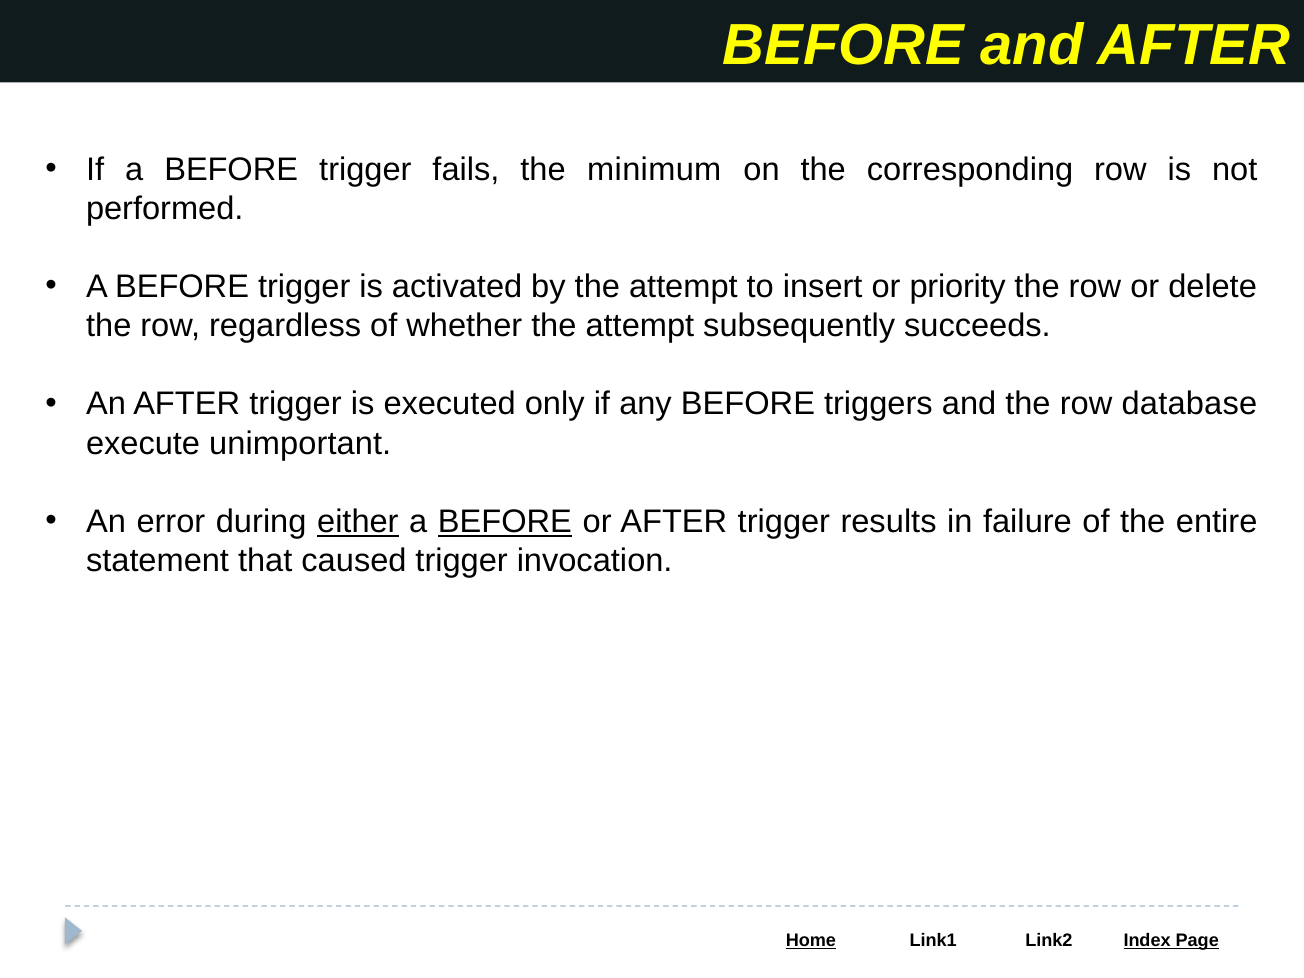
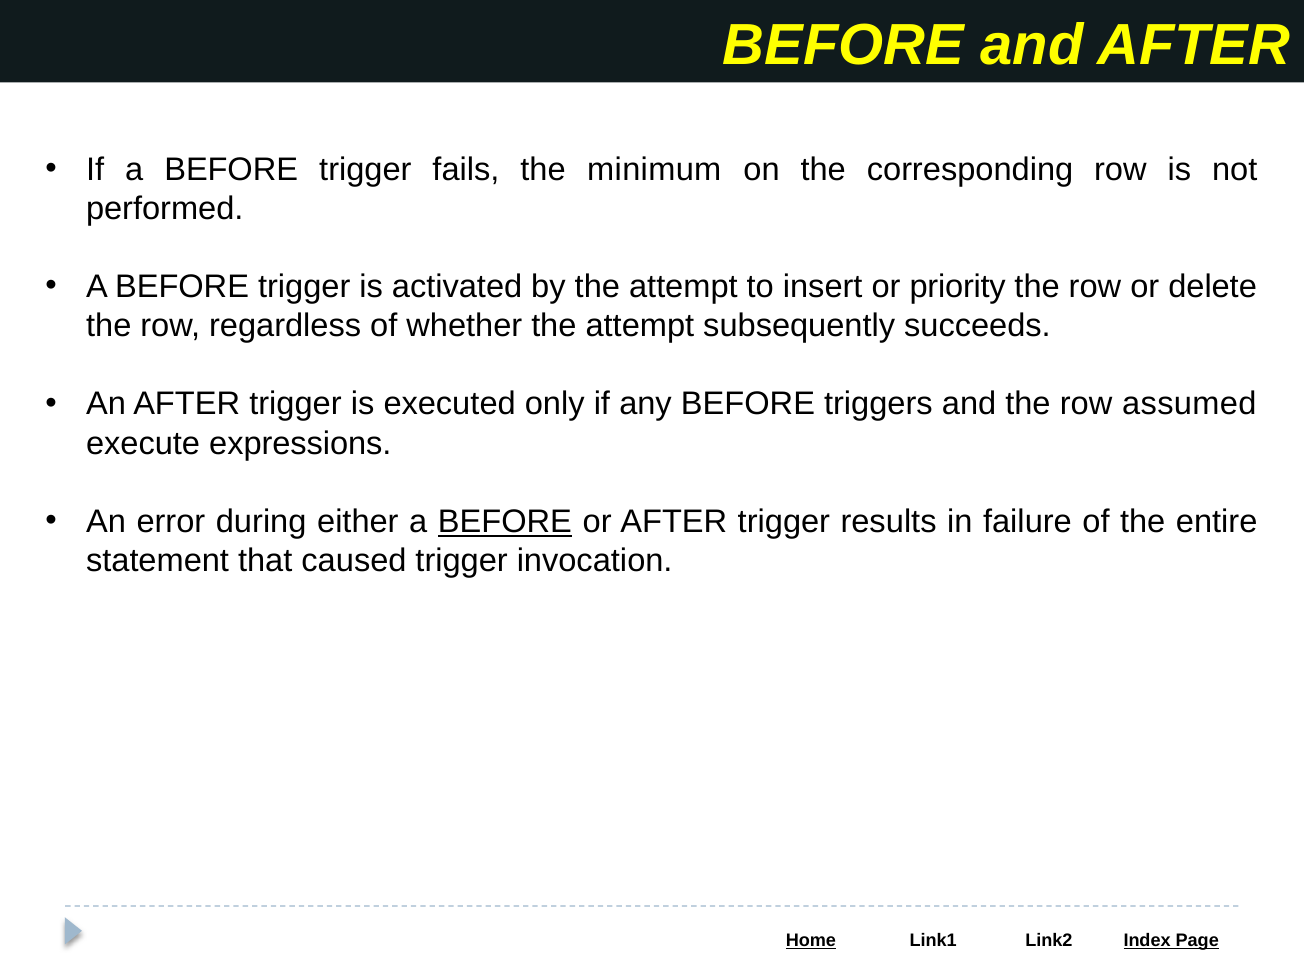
database: database -> assumed (1189, 404)
unimportant: unimportant -> expressions (300, 443)
either underline: present -> none (358, 522)
